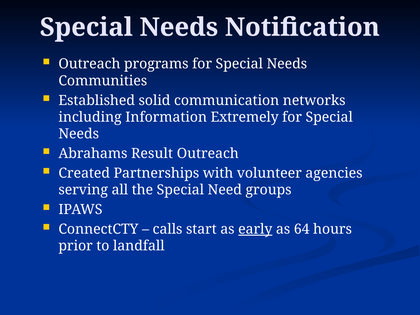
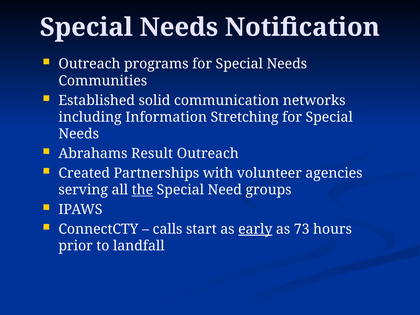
Extremely: Extremely -> Stretching (245, 117)
the underline: none -> present (142, 190)
64: 64 -> 73 (302, 229)
